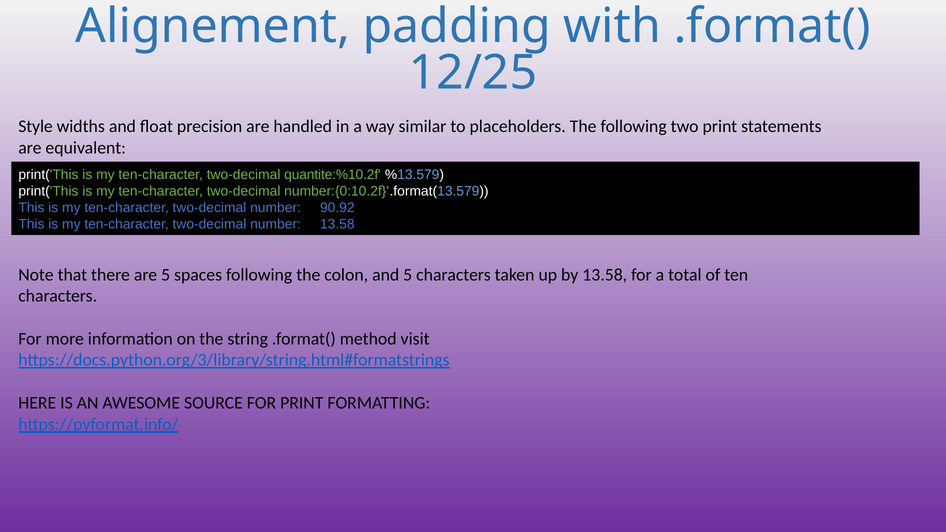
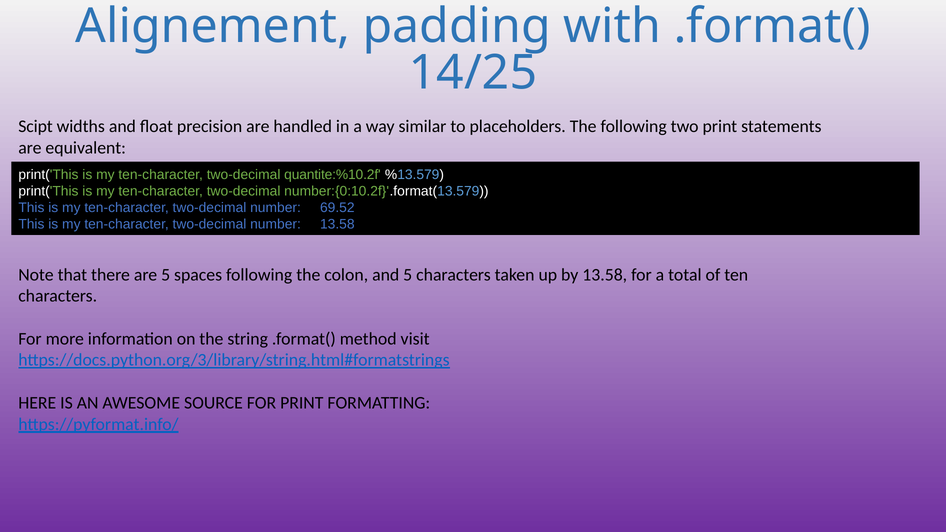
12/25: 12/25 -> 14/25 (473, 73)
Style: Style -> Scipt (36, 127)
90.92: 90.92 -> 69.52 (337, 208)
